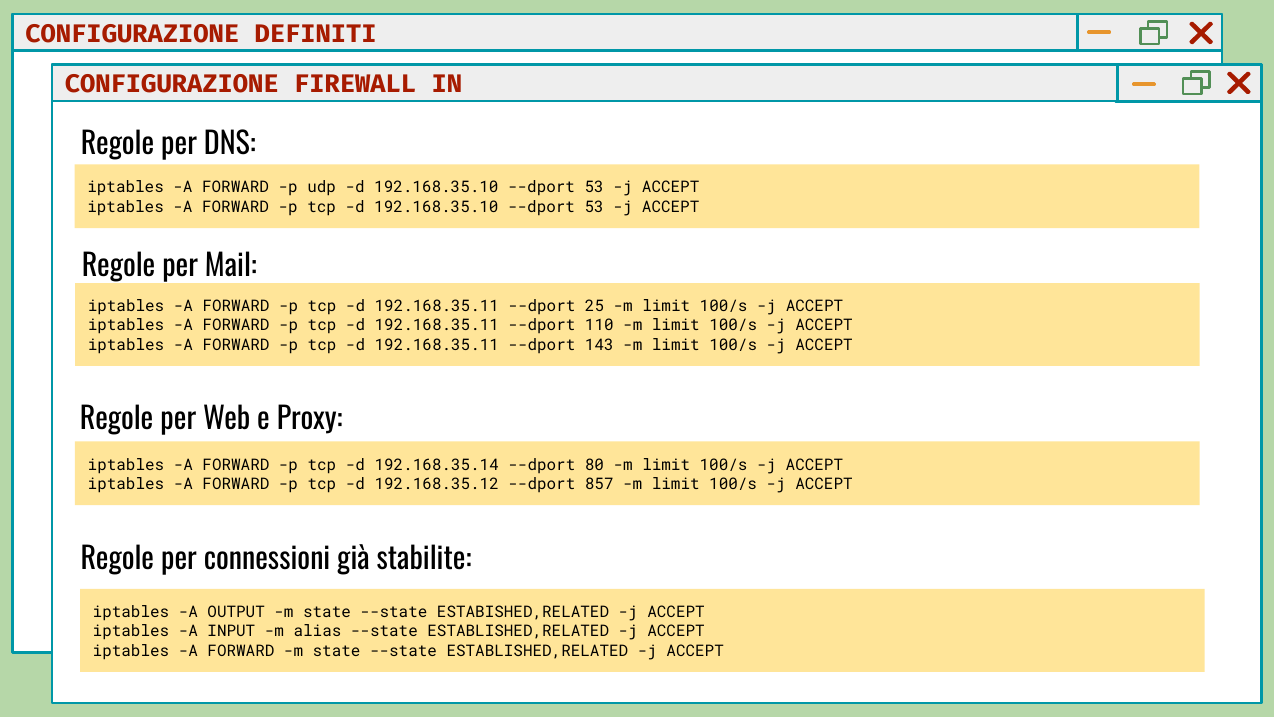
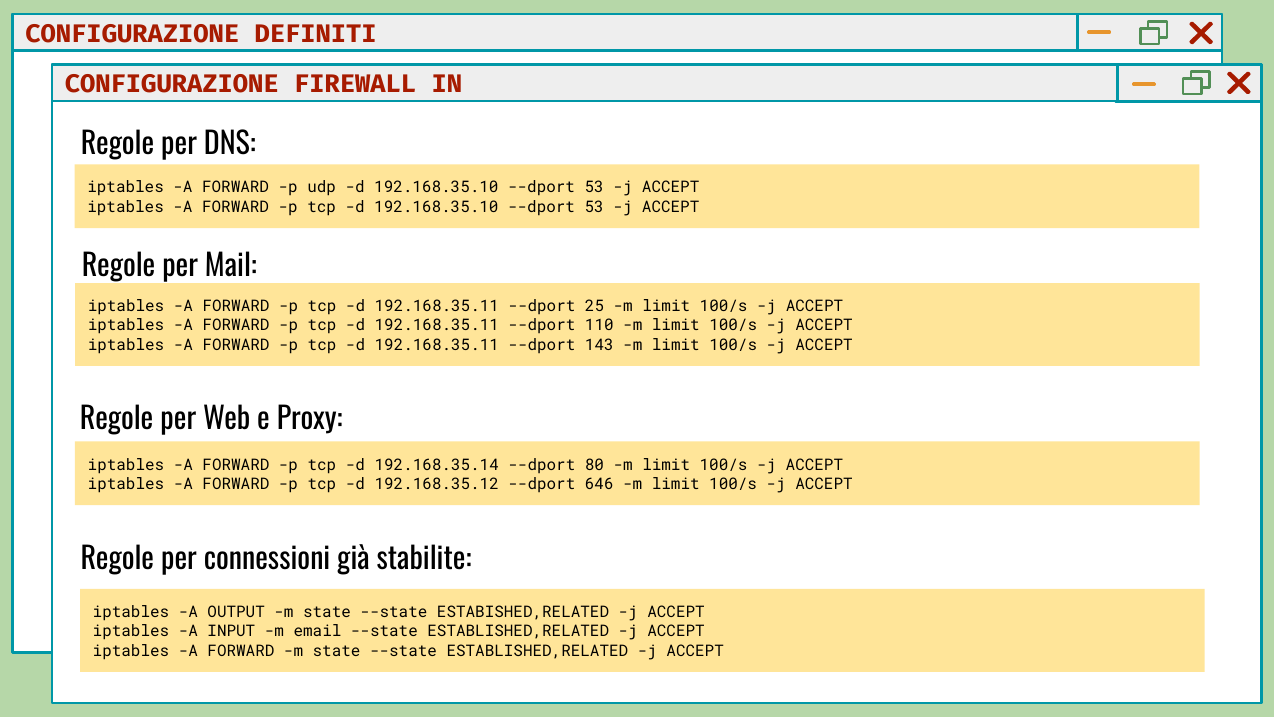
857: 857 -> 646 (599, 484)
alias: alias -> email (317, 631)
